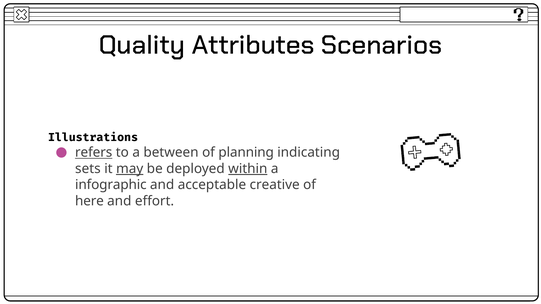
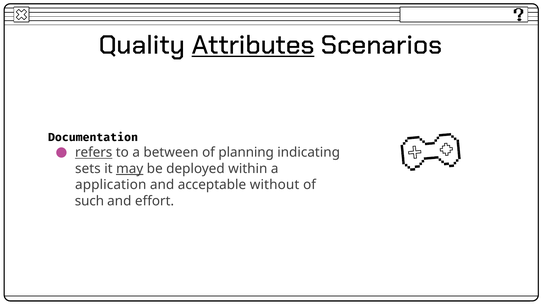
Attributes underline: none -> present (253, 45)
Illustrations: Illustrations -> Documentation (93, 138)
within underline: present -> none (248, 169)
infographic: infographic -> application (111, 185)
creative: creative -> without (275, 185)
here: here -> such (89, 201)
